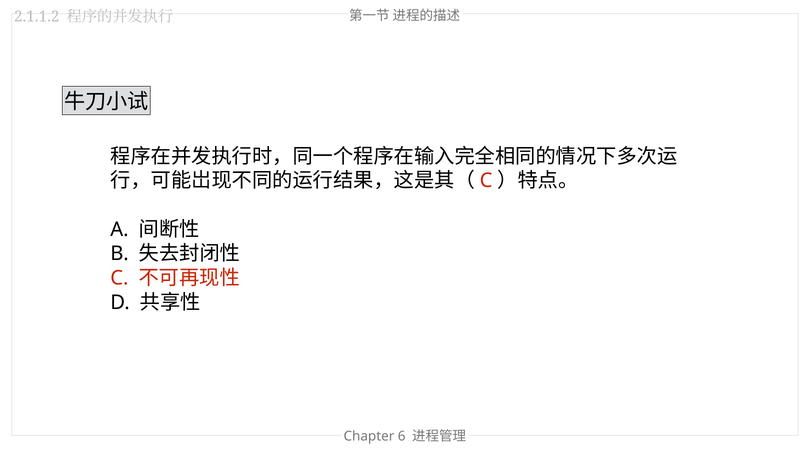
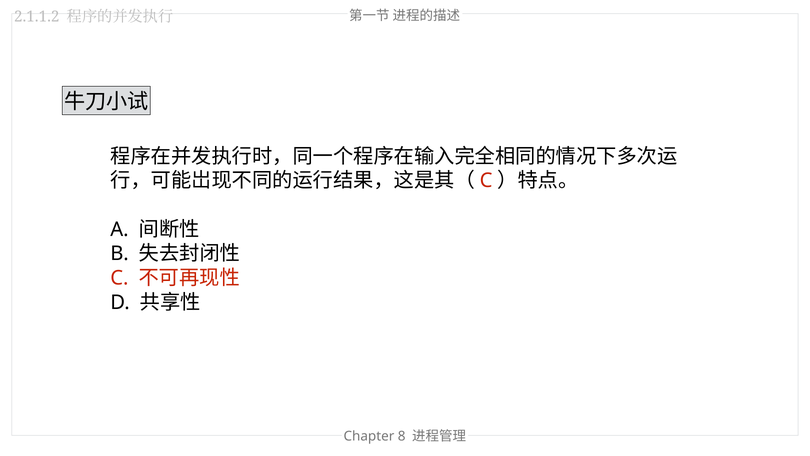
6: 6 -> 8 (402, 436)
